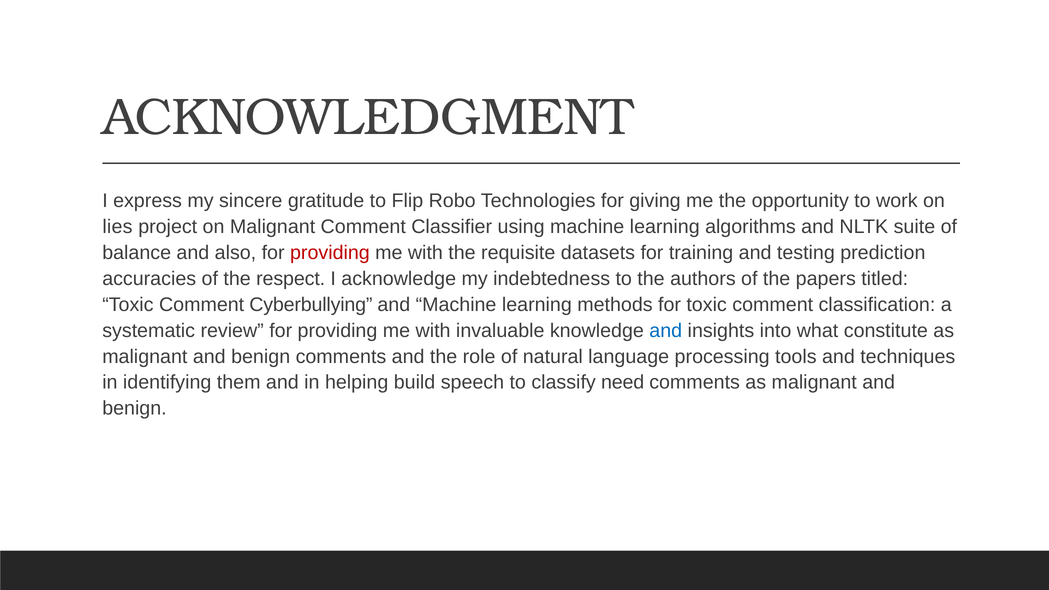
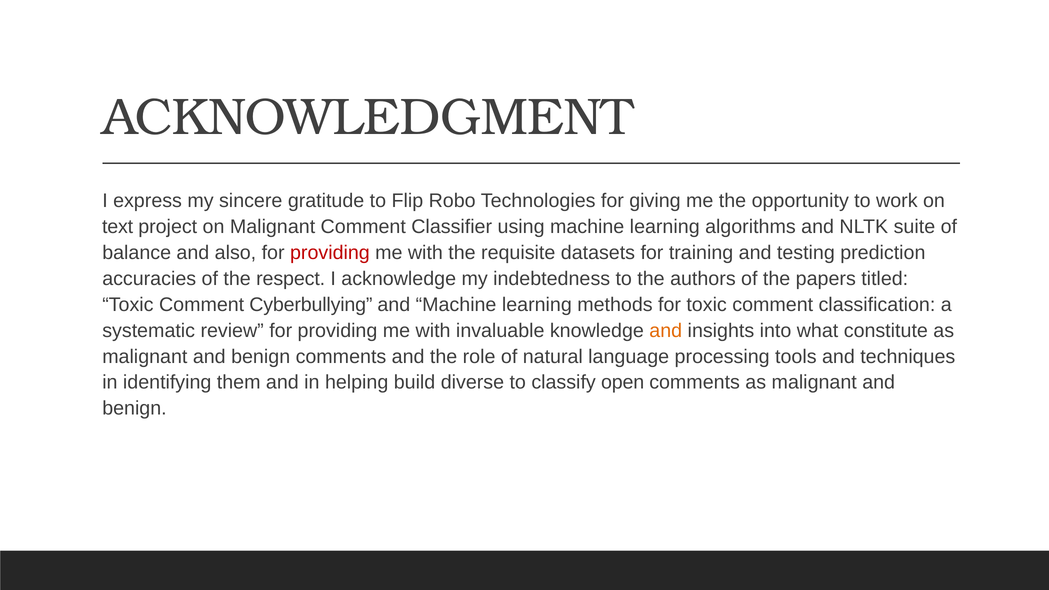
lies: lies -> text (118, 227)
and colour: blue -> orange (666, 331)
speech: speech -> diverse (472, 383)
need: need -> open (623, 383)
